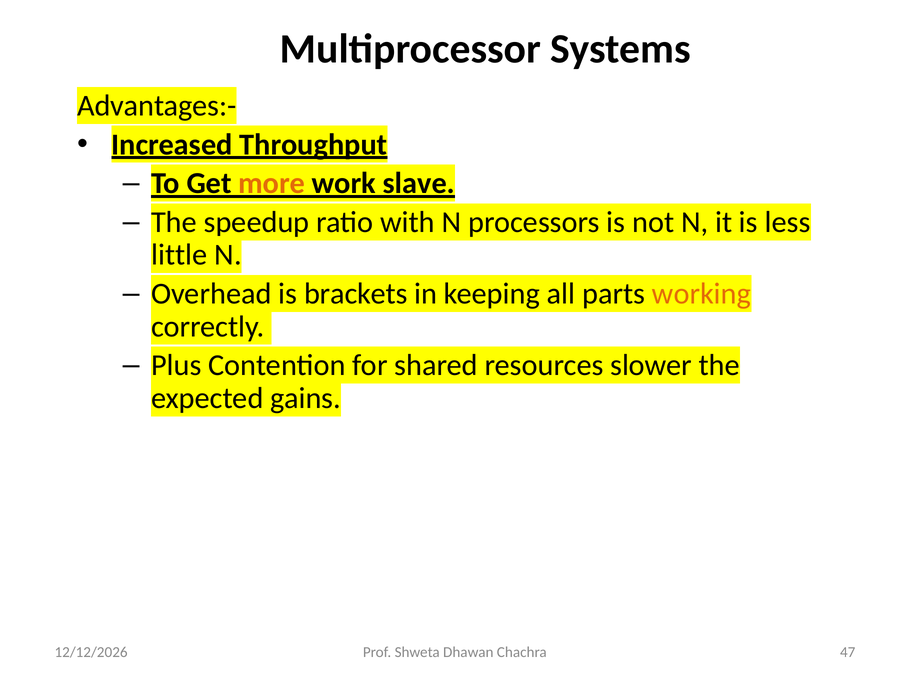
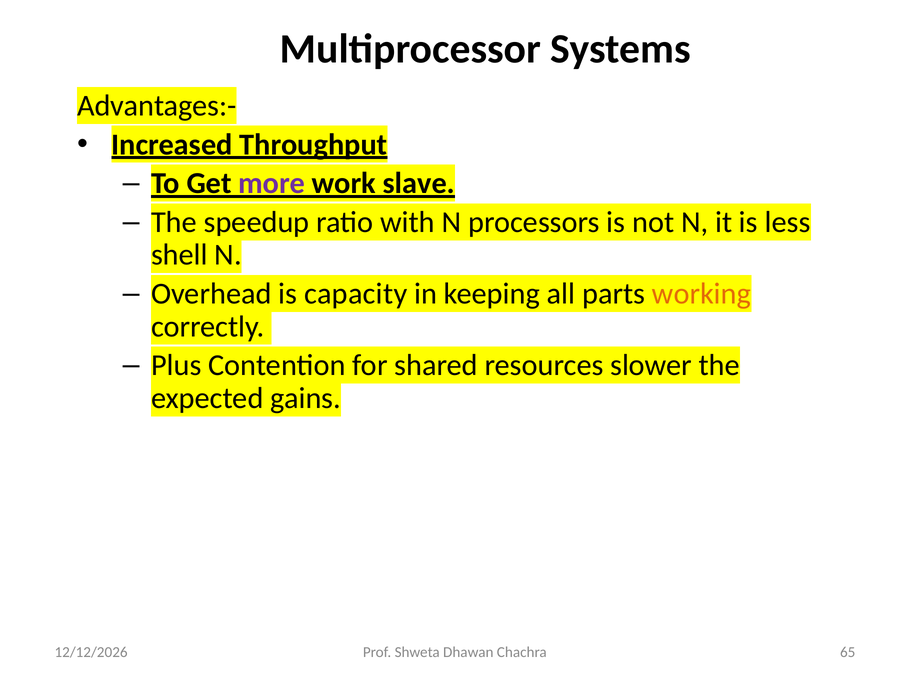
more colour: orange -> purple (272, 183)
little: little -> shell (179, 255)
brackets: brackets -> capacity (356, 294)
47: 47 -> 65 (848, 652)
